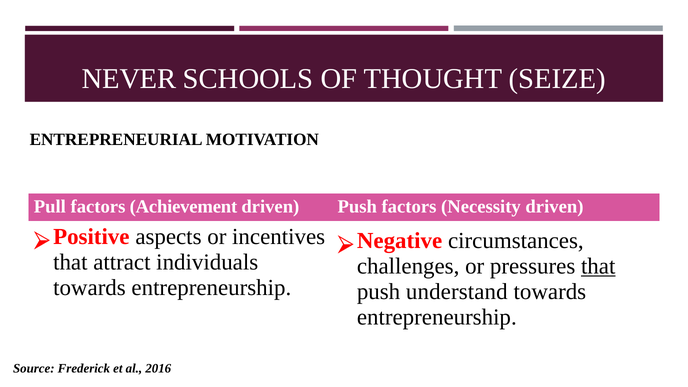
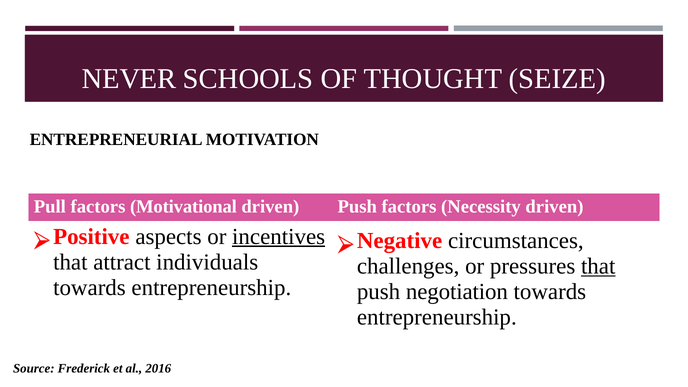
Achievement: Achievement -> Motivational (183, 207)
incentives underline: none -> present (279, 237)
understand: understand -> negotiation (457, 292)
